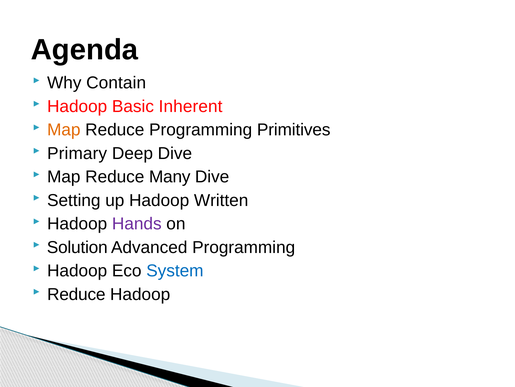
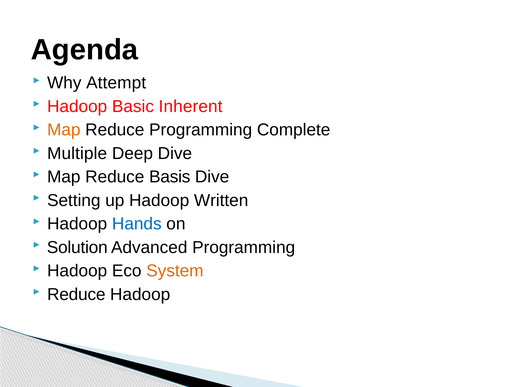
Contain: Contain -> Attempt (116, 83)
Primitives: Primitives -> Complete (294, 130)
Primary: Primary -> Multiple (77, 153)
Many: Many -> Basis (170, 177)
Hands colour: purple -> blue (137, 223)
System colour: blue -> orange (175, 270)
